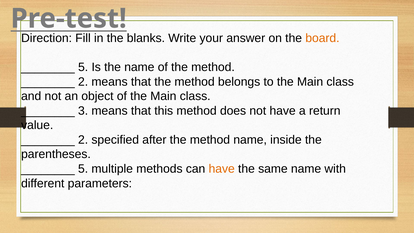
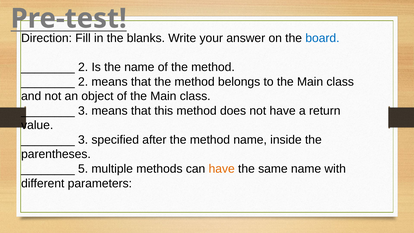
board colour: orange -> blue (322, 38)
5: 5 -> 2 (83, 67)
2: 2 -> 3 (83, 140)
